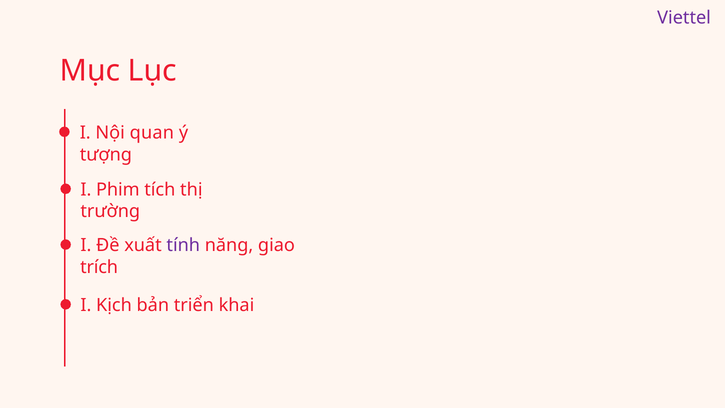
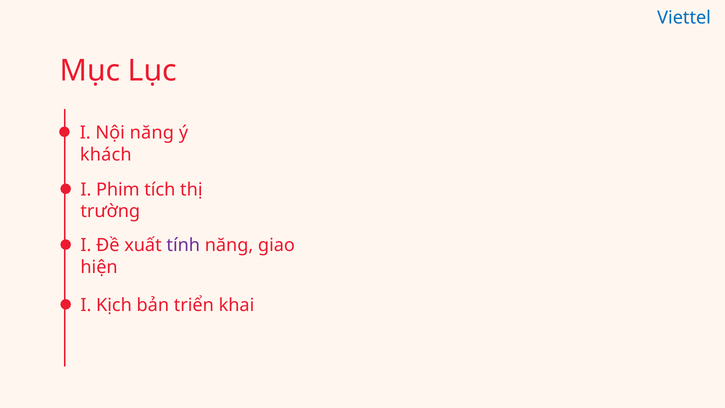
Viettel colour: purple -> blue (684, 18)
Nội quan: quan -> năng (152, 133)
tượng: tượng -> khách (106, 155)
trích: trích -> hiện (99, 267)
